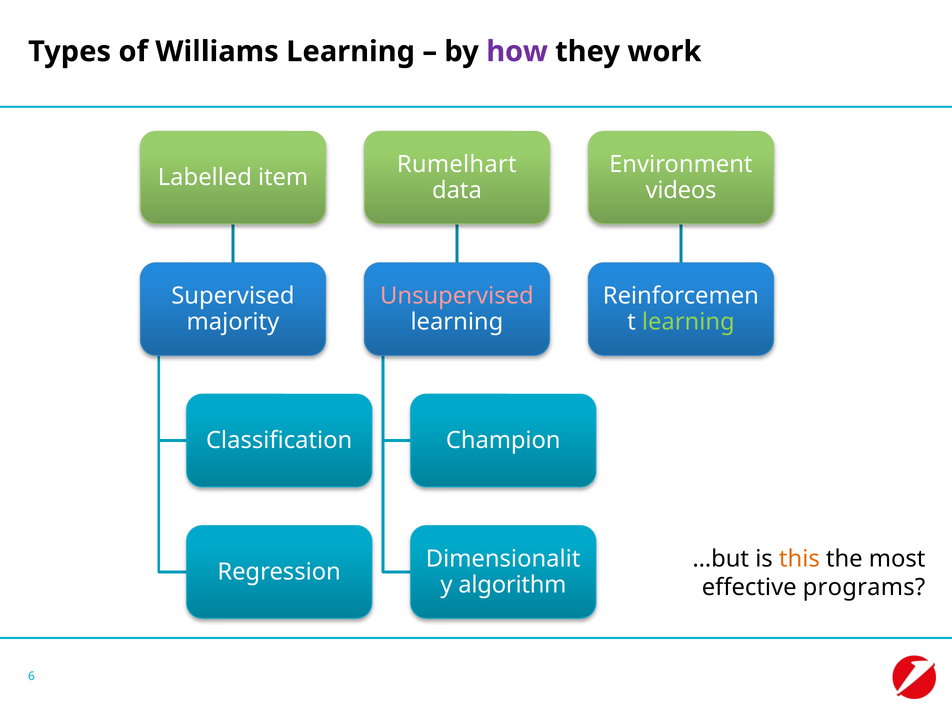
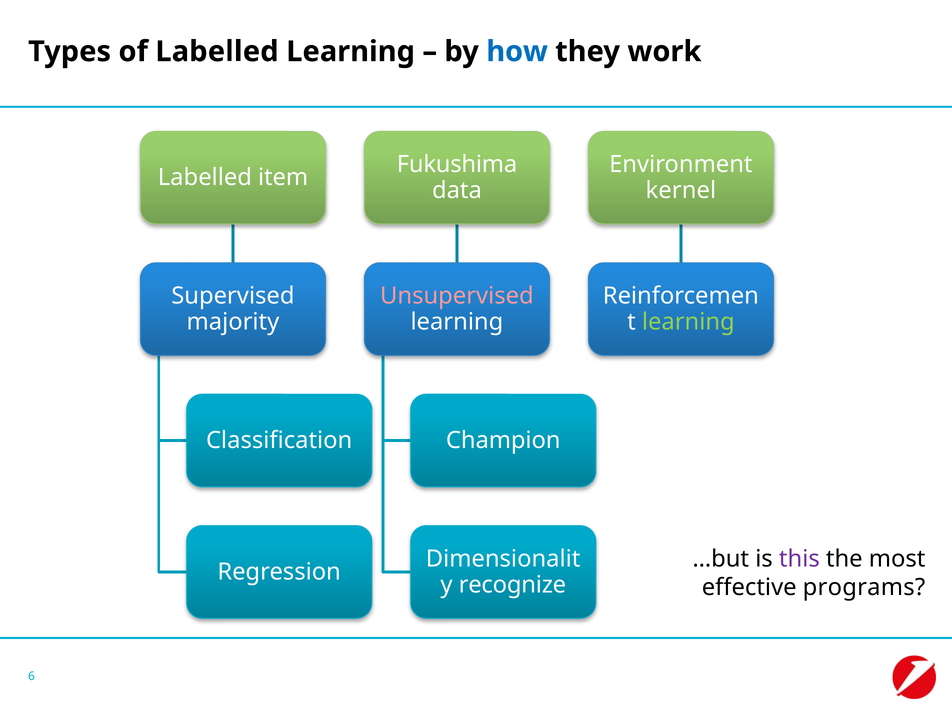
of Williams: Williams -> Labelled (217, 52)
how colour: purple -> blue (517, 52)
Rumelhart: Rumelhart -> Fukushima (457, 165)
videos: videos -> kernel (681, 190)
this colour: orange -> purple (799, 559)
algorithm: algorithm -> recognize (512, 585)
